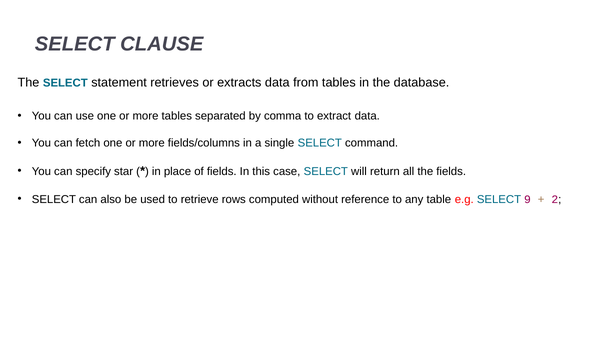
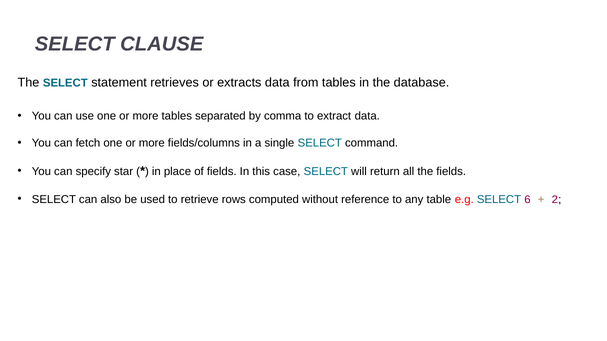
9: 9 -> 6 (528, 200)
